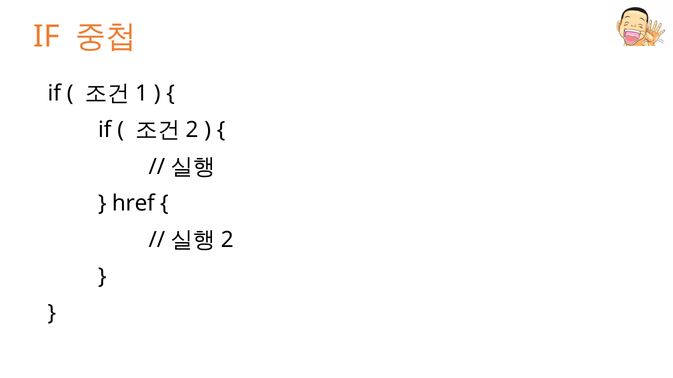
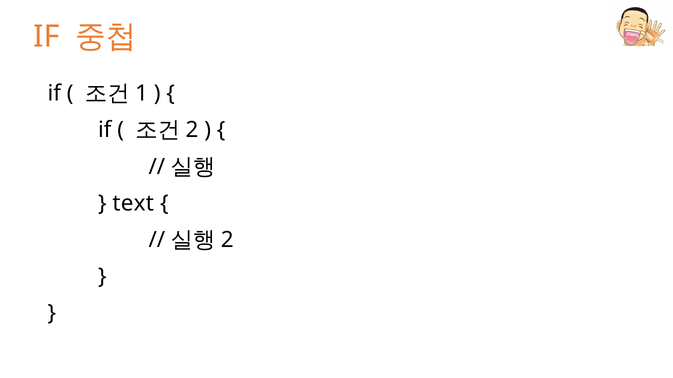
href: href -> text (133, 204)
